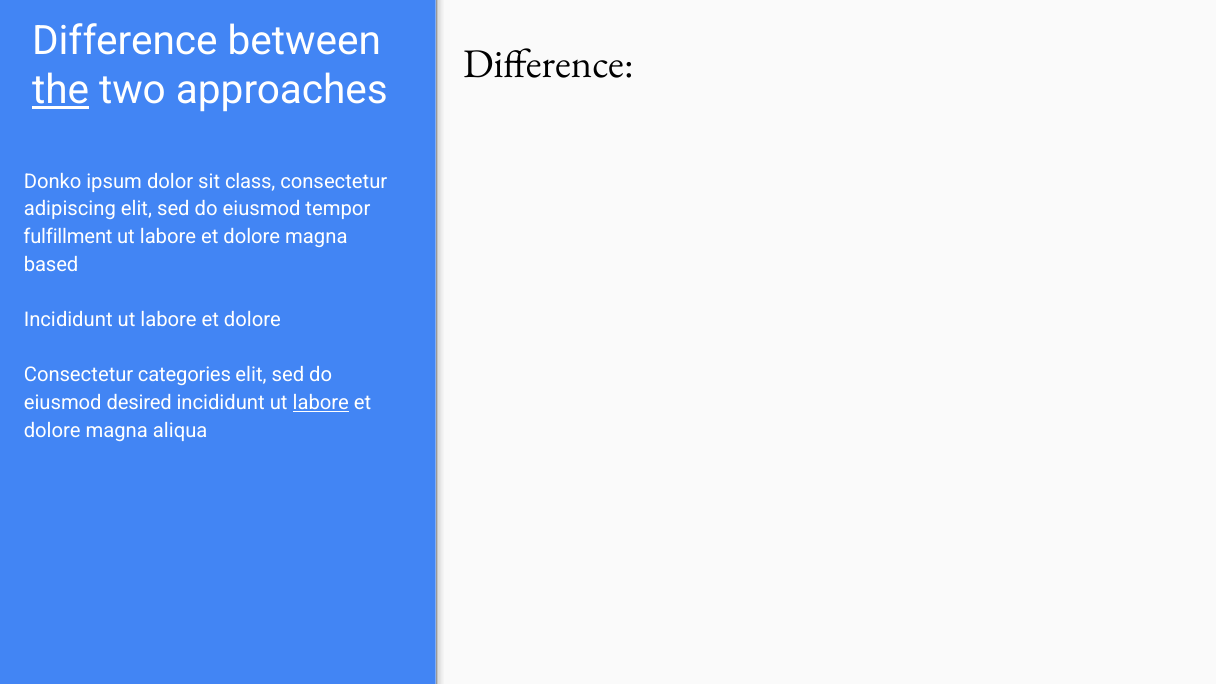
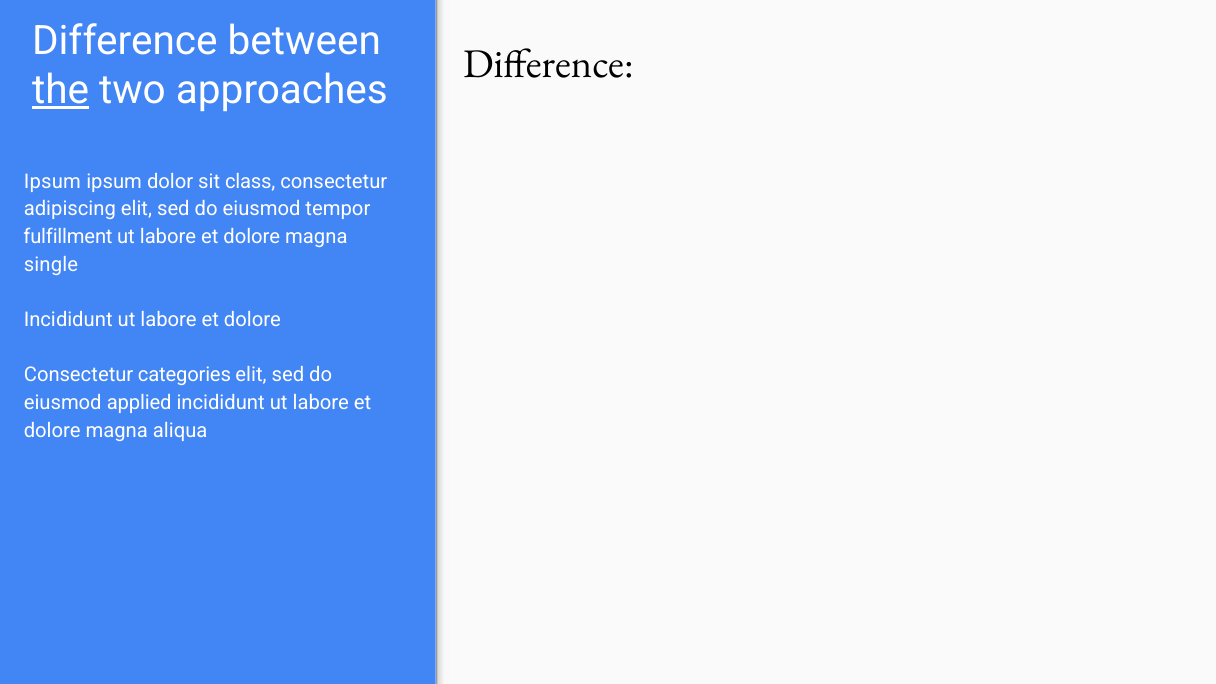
Donko: Donko -> Ipsum (52, 181)
based: based -> single (51, 265)
desired: desired -> applied (139, 403)
labore underline: present -> none (321, 403)
